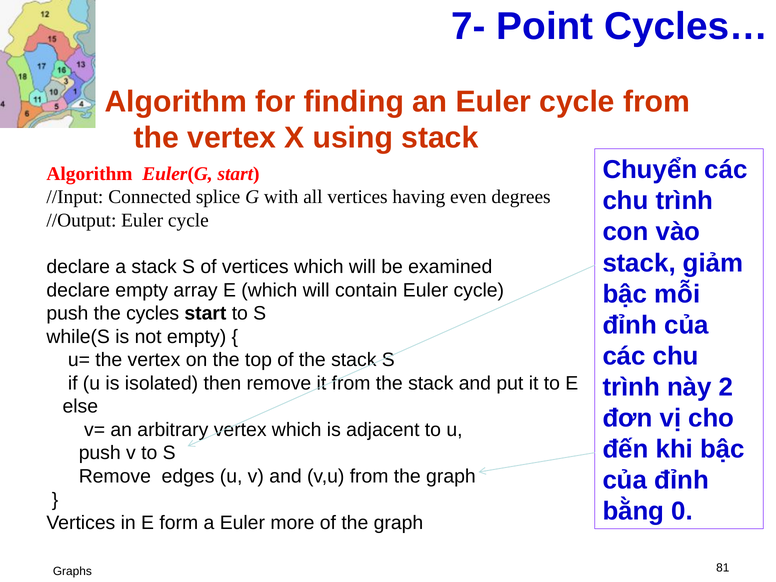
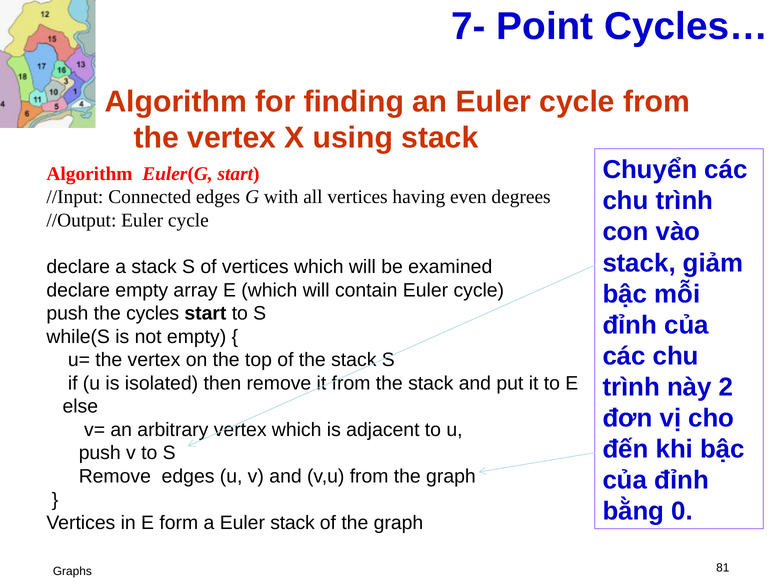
Connected splice: splice -> edges (218, 197)
Euler more: more -> stack (293, 523)
